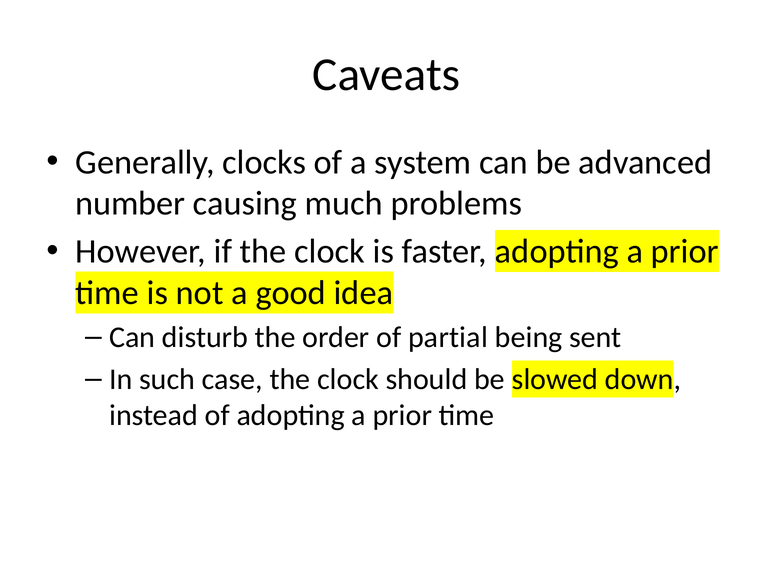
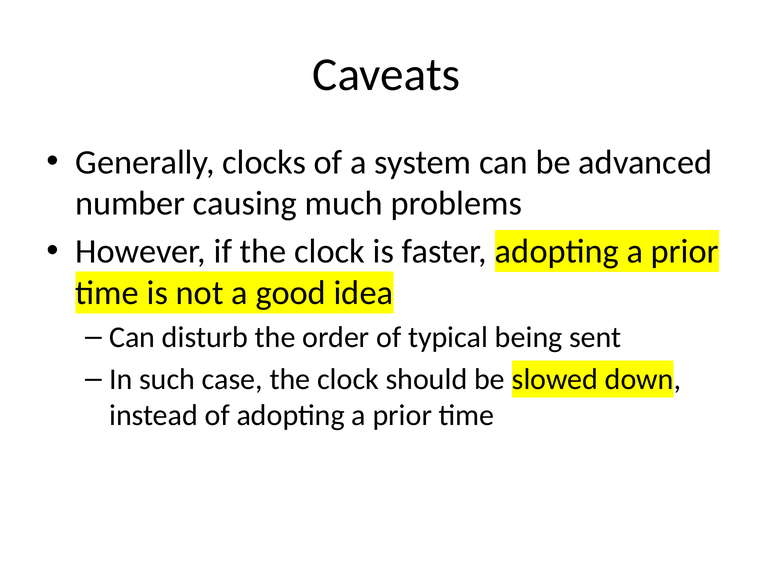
partial: partial -> typical (448, 337)
